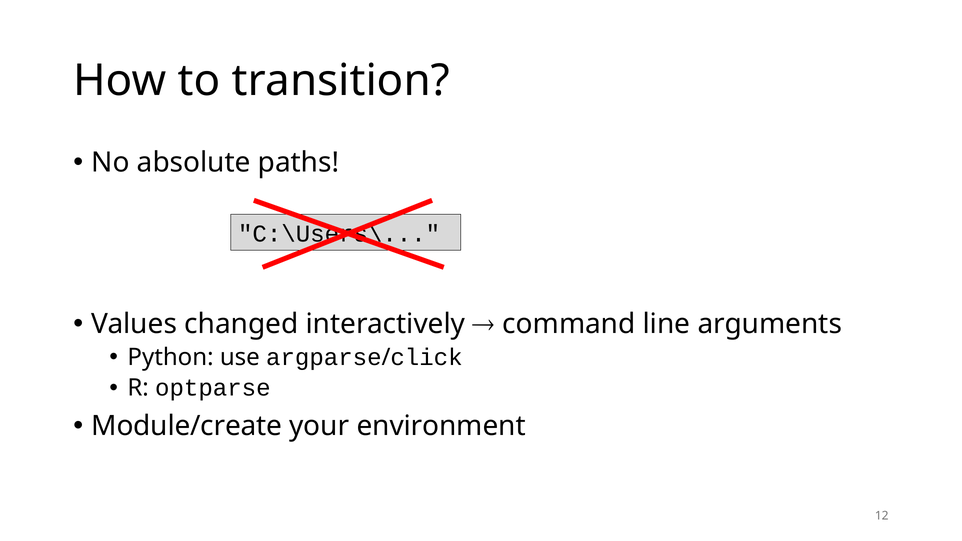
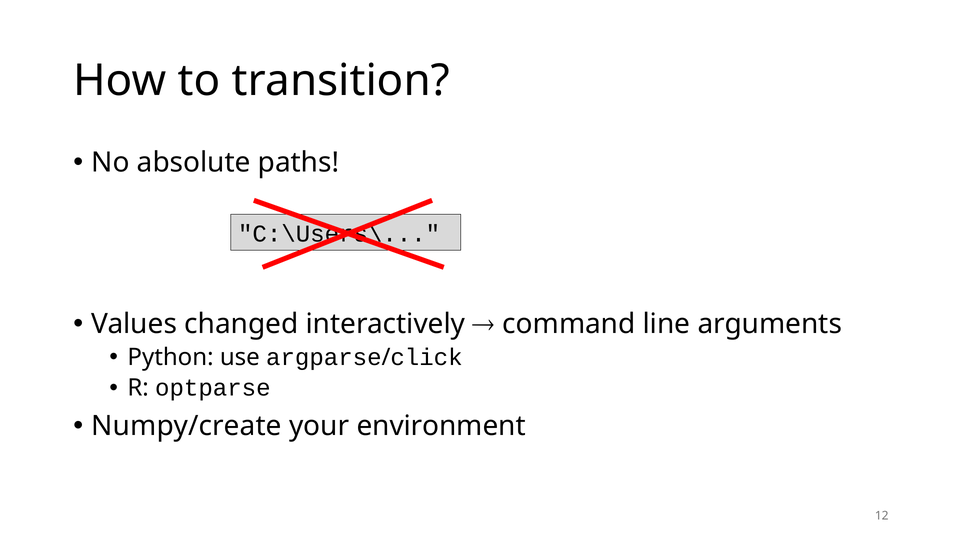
Module/create: Module/create -> Numpy/create (187, 426)
